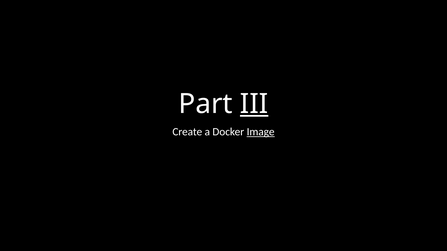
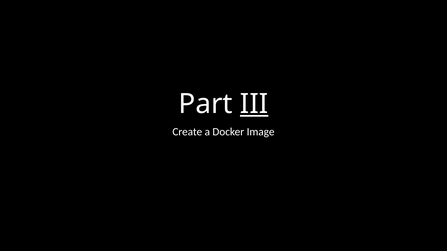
Image underline: present -> none (261, 132)
